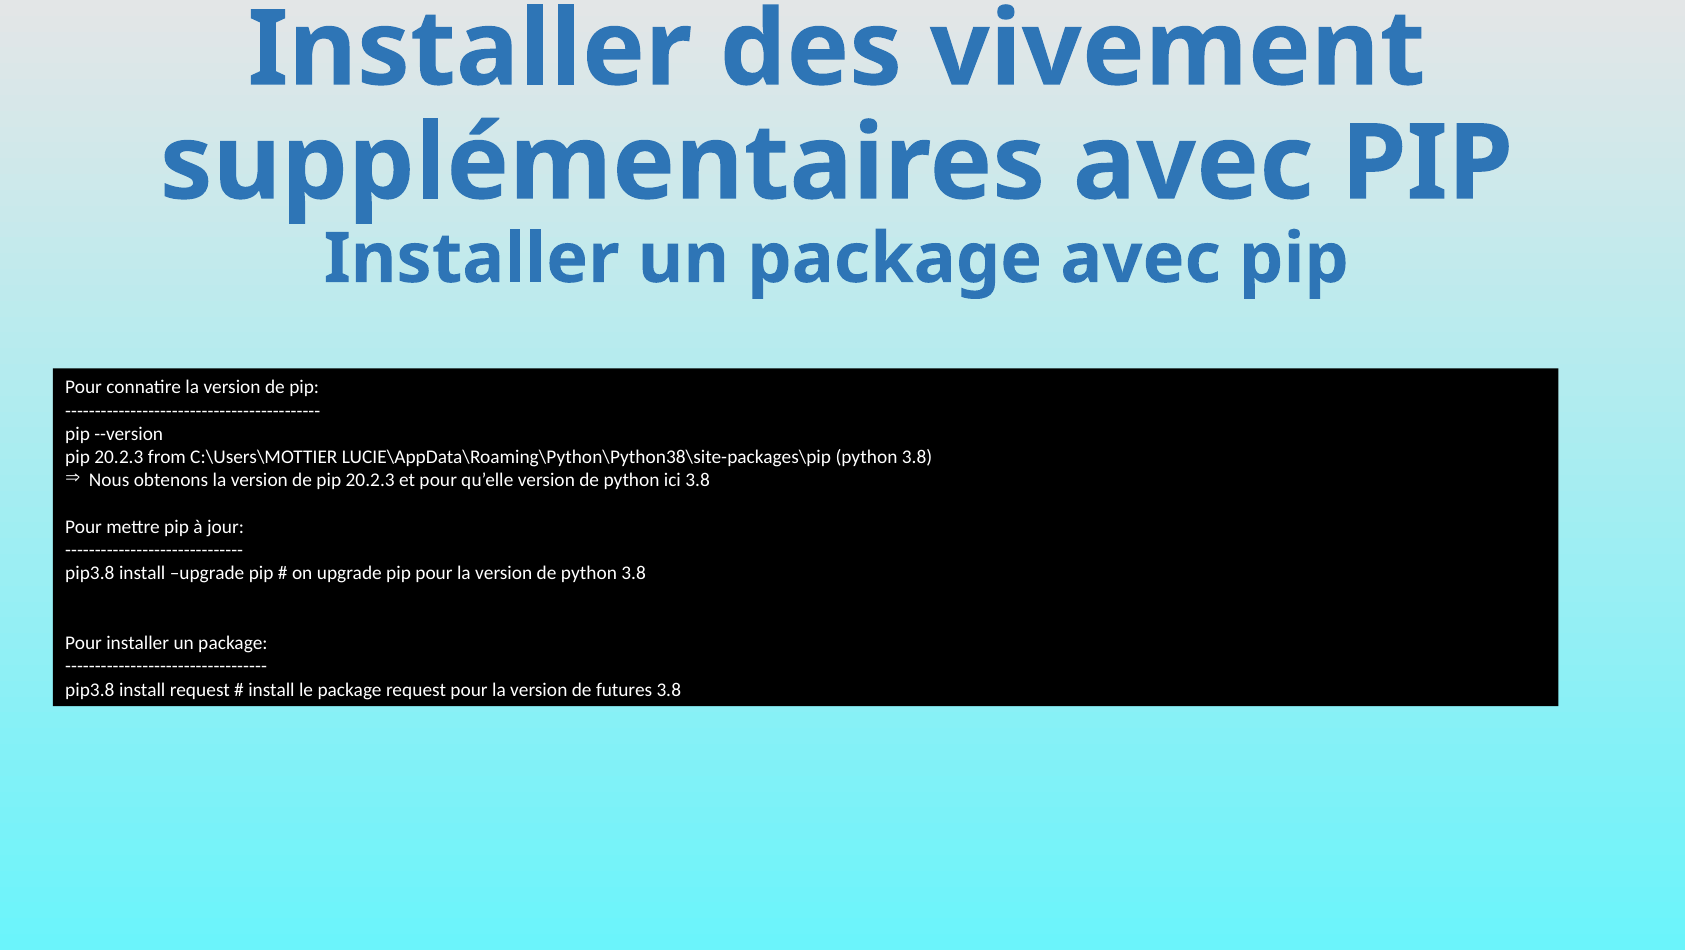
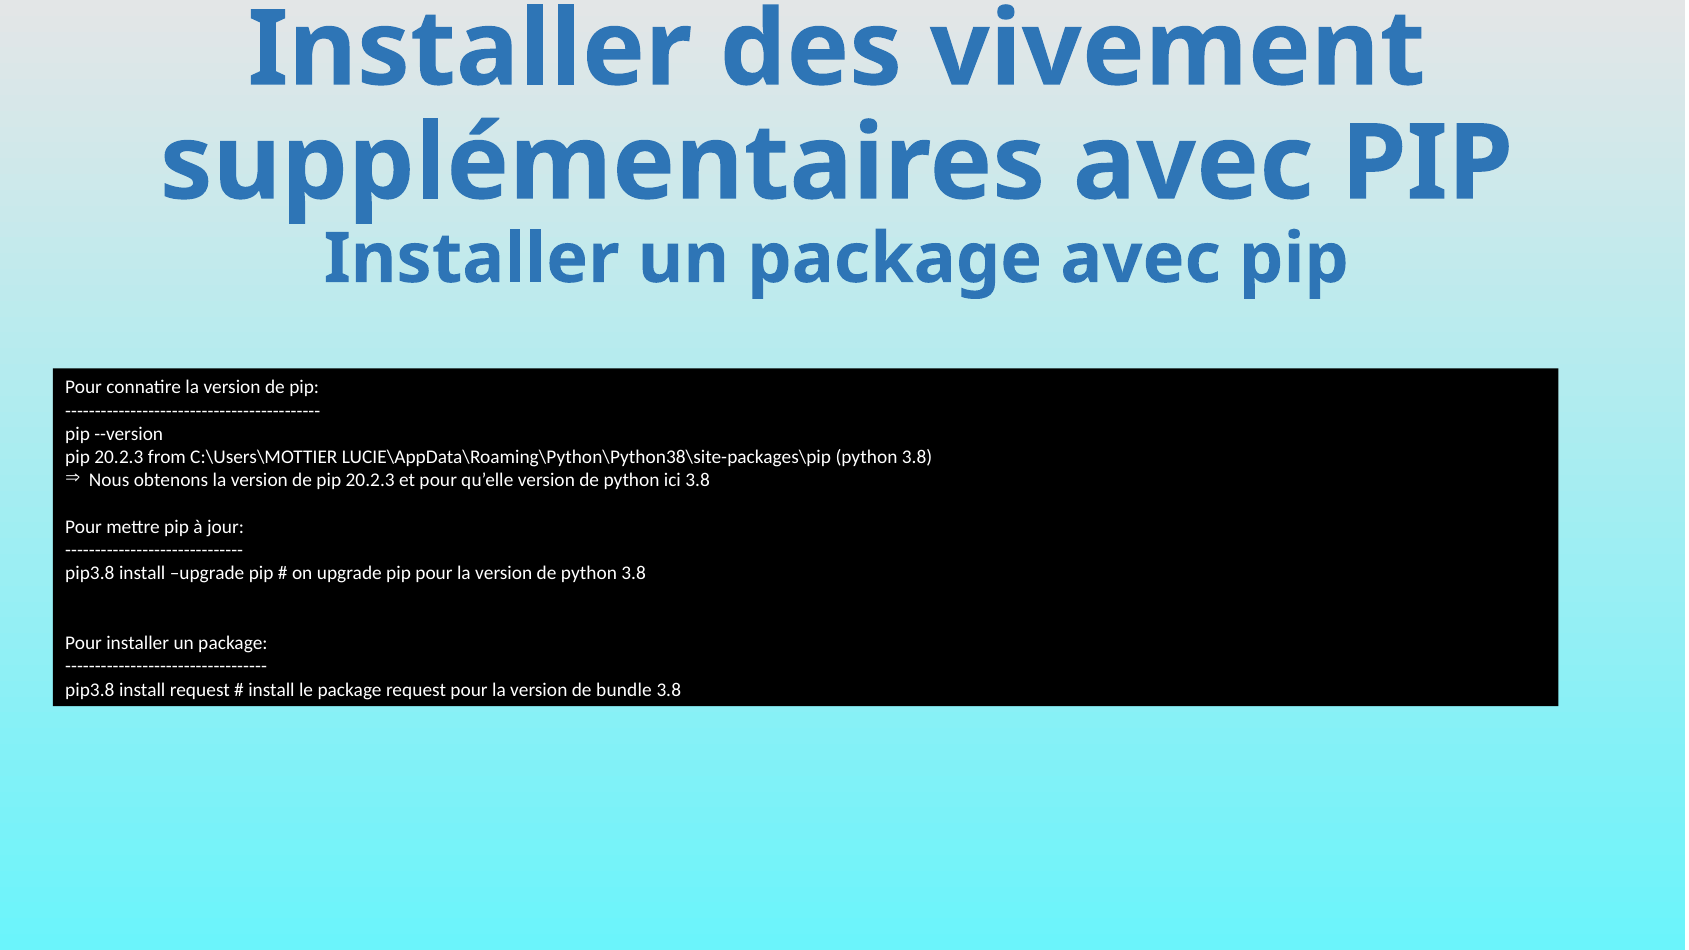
futures: futures -> bundle (624, 690)
